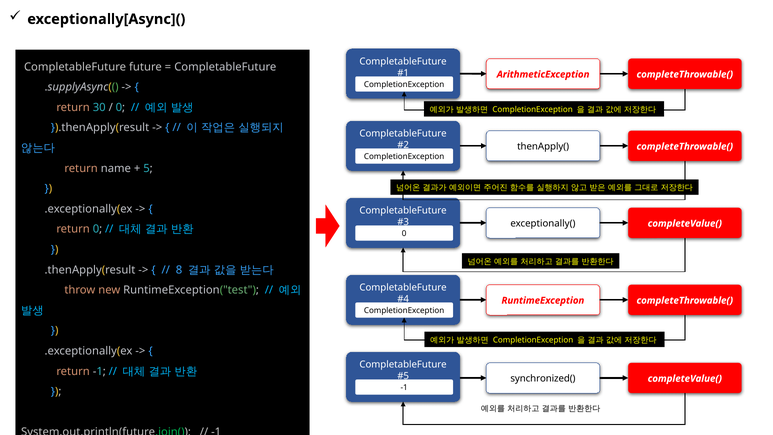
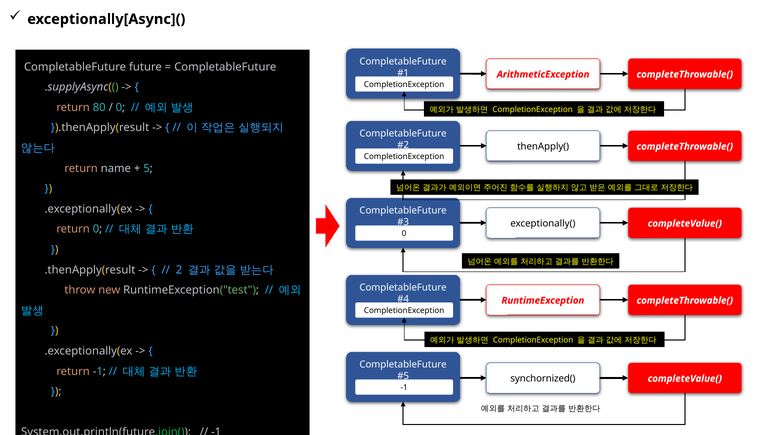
30: 30 -> 80 (99, 107)
8: 8 -> 2 (179, 270)
synchronized(: synchronized( -> synchornized( (543, 378)
